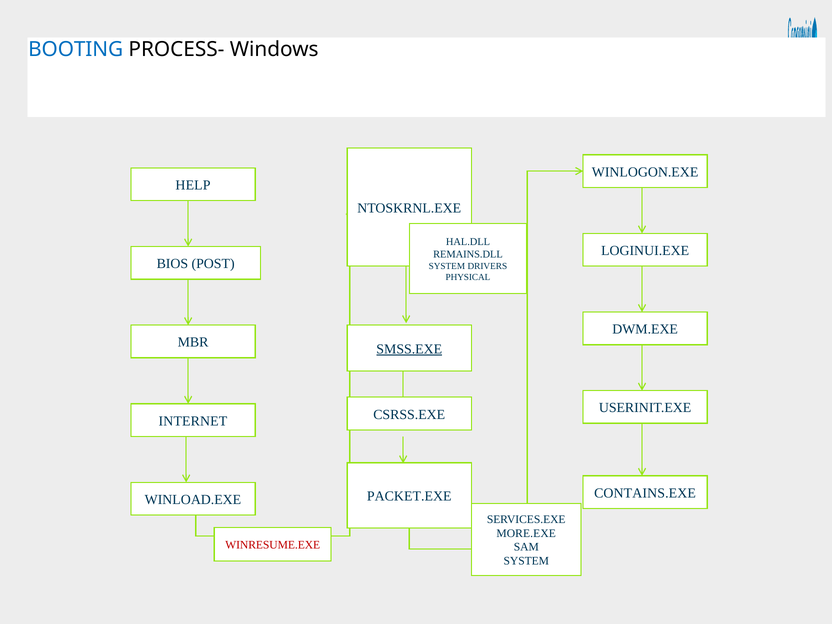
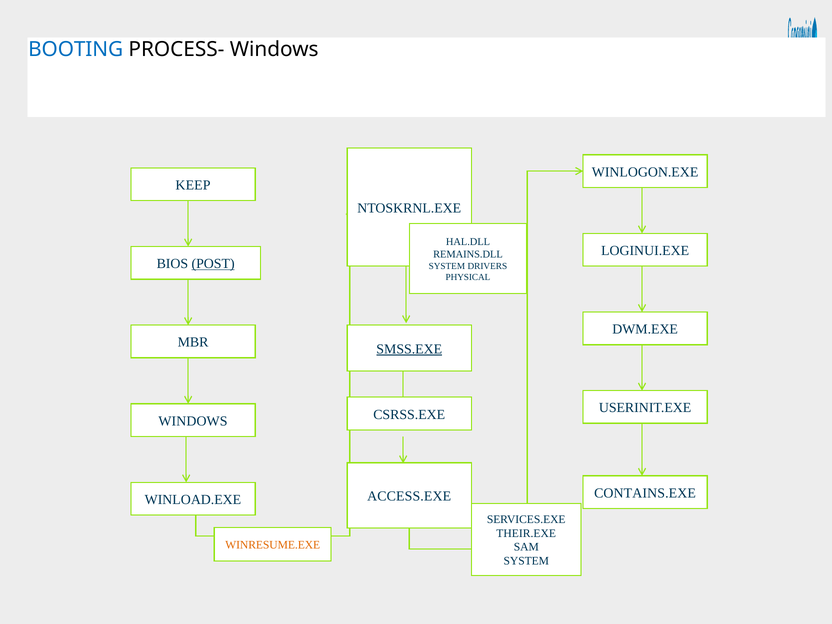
HELP: HELP -> KEEP (193, 185)
POST underline: none -> present (213, 264)
INTERNET: INTERNET -> WINDOWS (193, 421)
PACKET.EXE: PACKET.EXE -> ACCESS.EXE (409, 496)
MORE.EXE: MORE.EXE -> THEIR.EXE (526, 533)
WINRESUME.EXE colour: red -> orange (273, 545)
